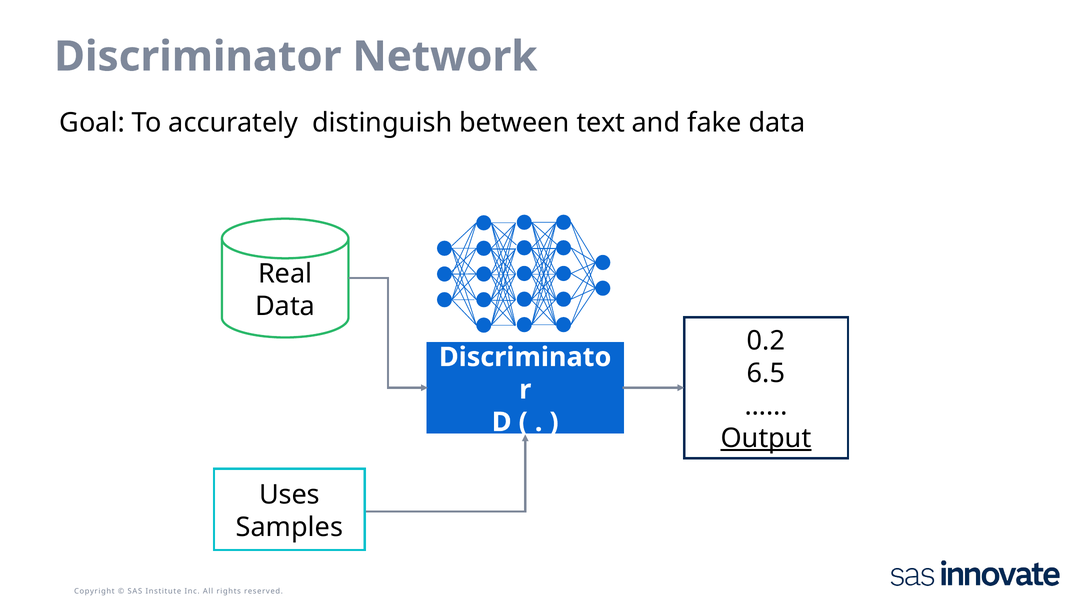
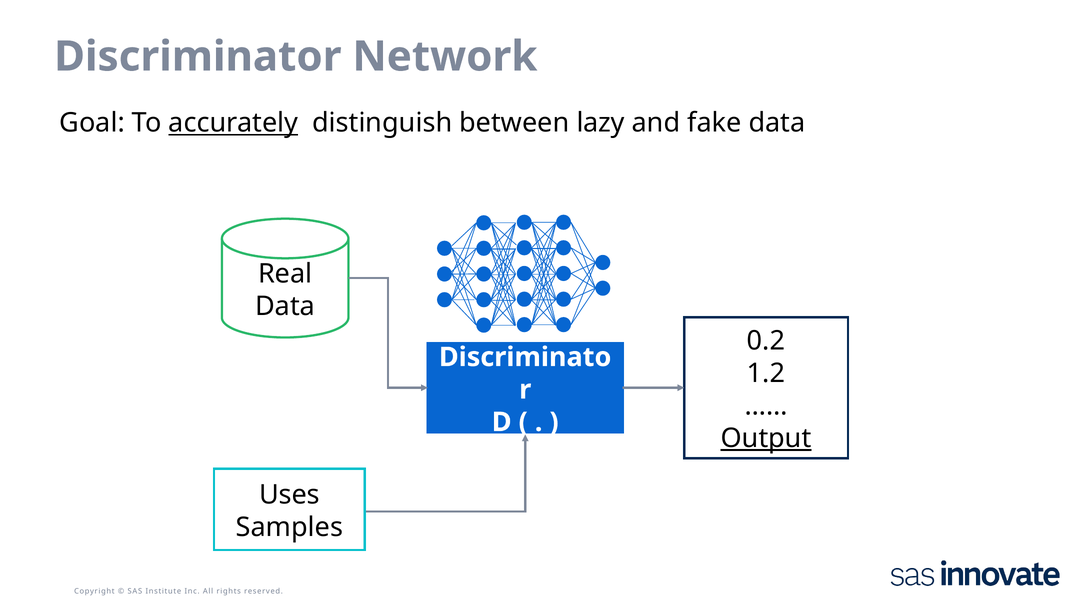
accurately underline: none -> present (233, 123)
text: text -> lazy (601, 123)
6.5: 6.5 -> 1.2 (766, 374)
